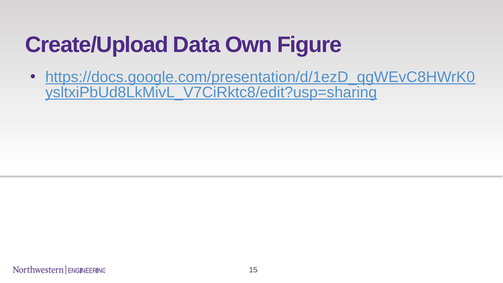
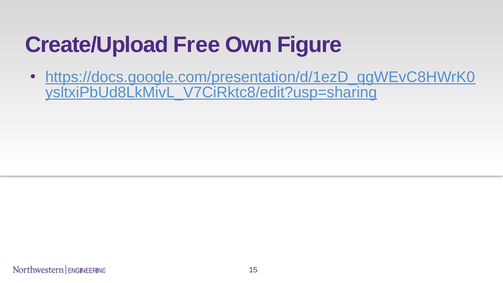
Data: Data -> Free (197, 45)
